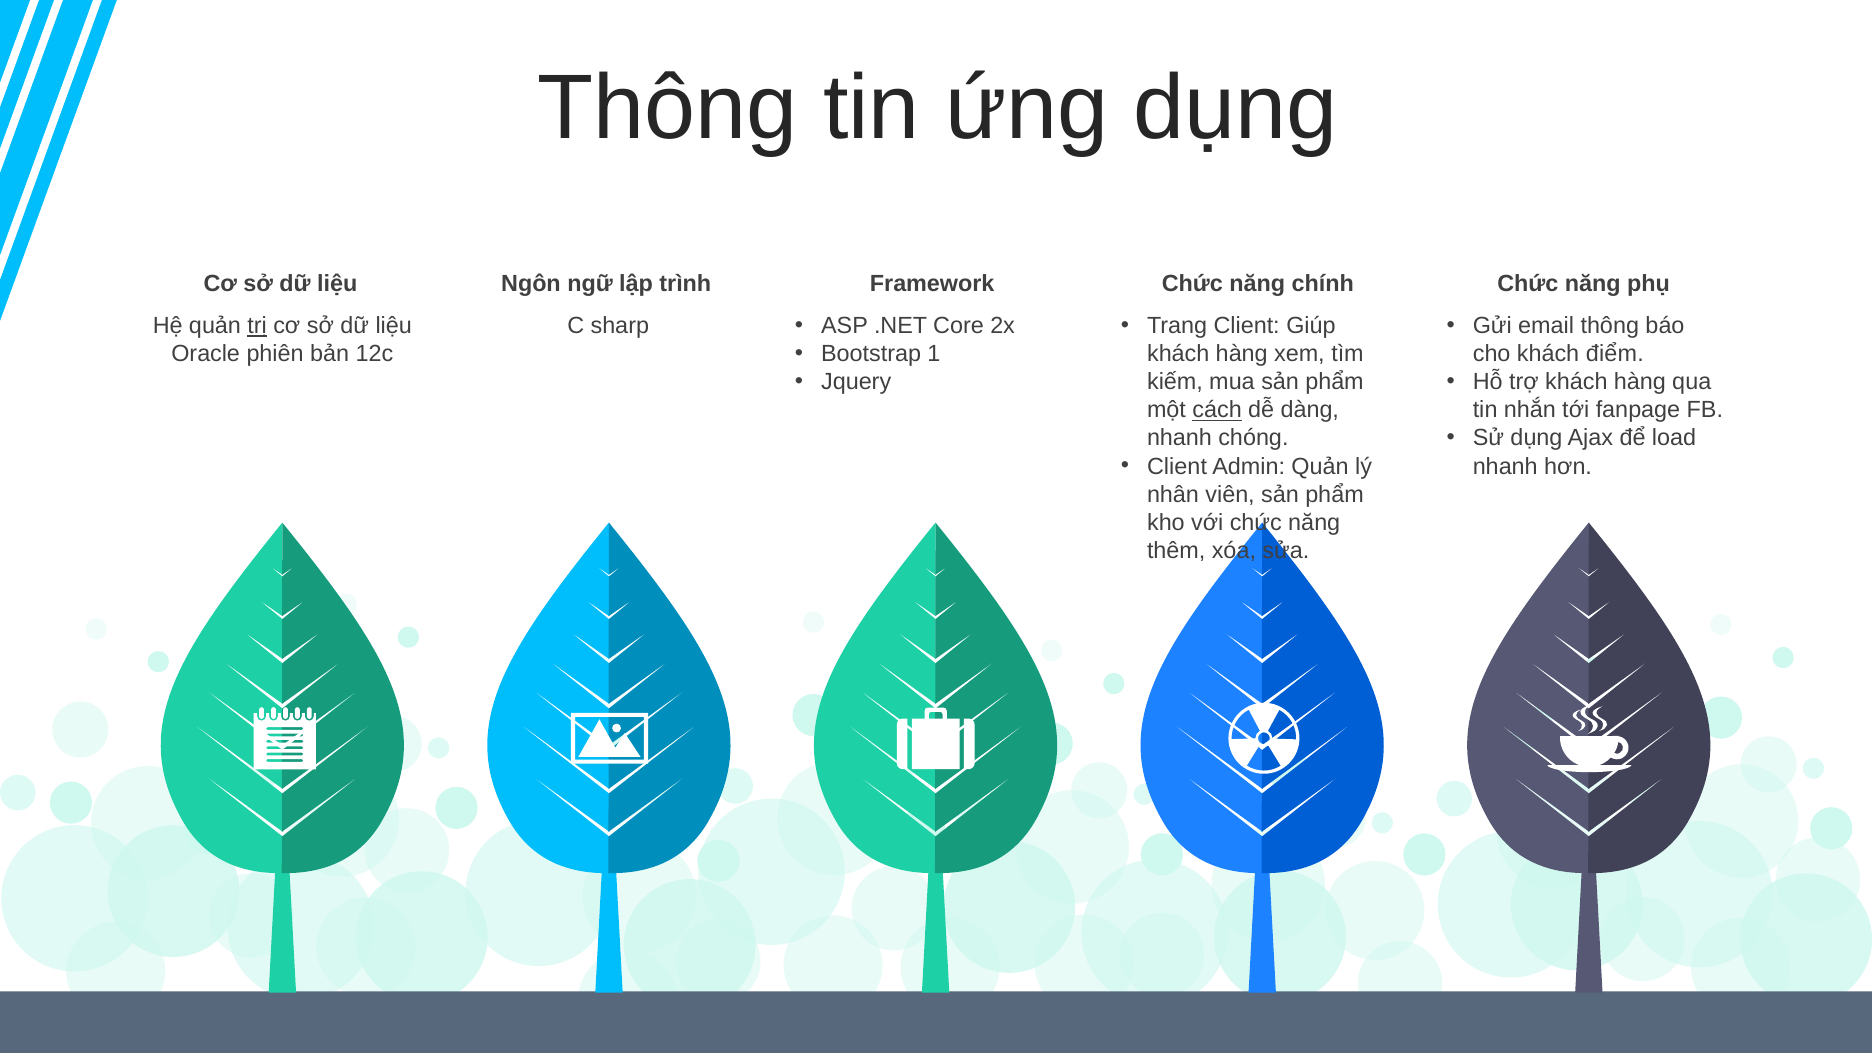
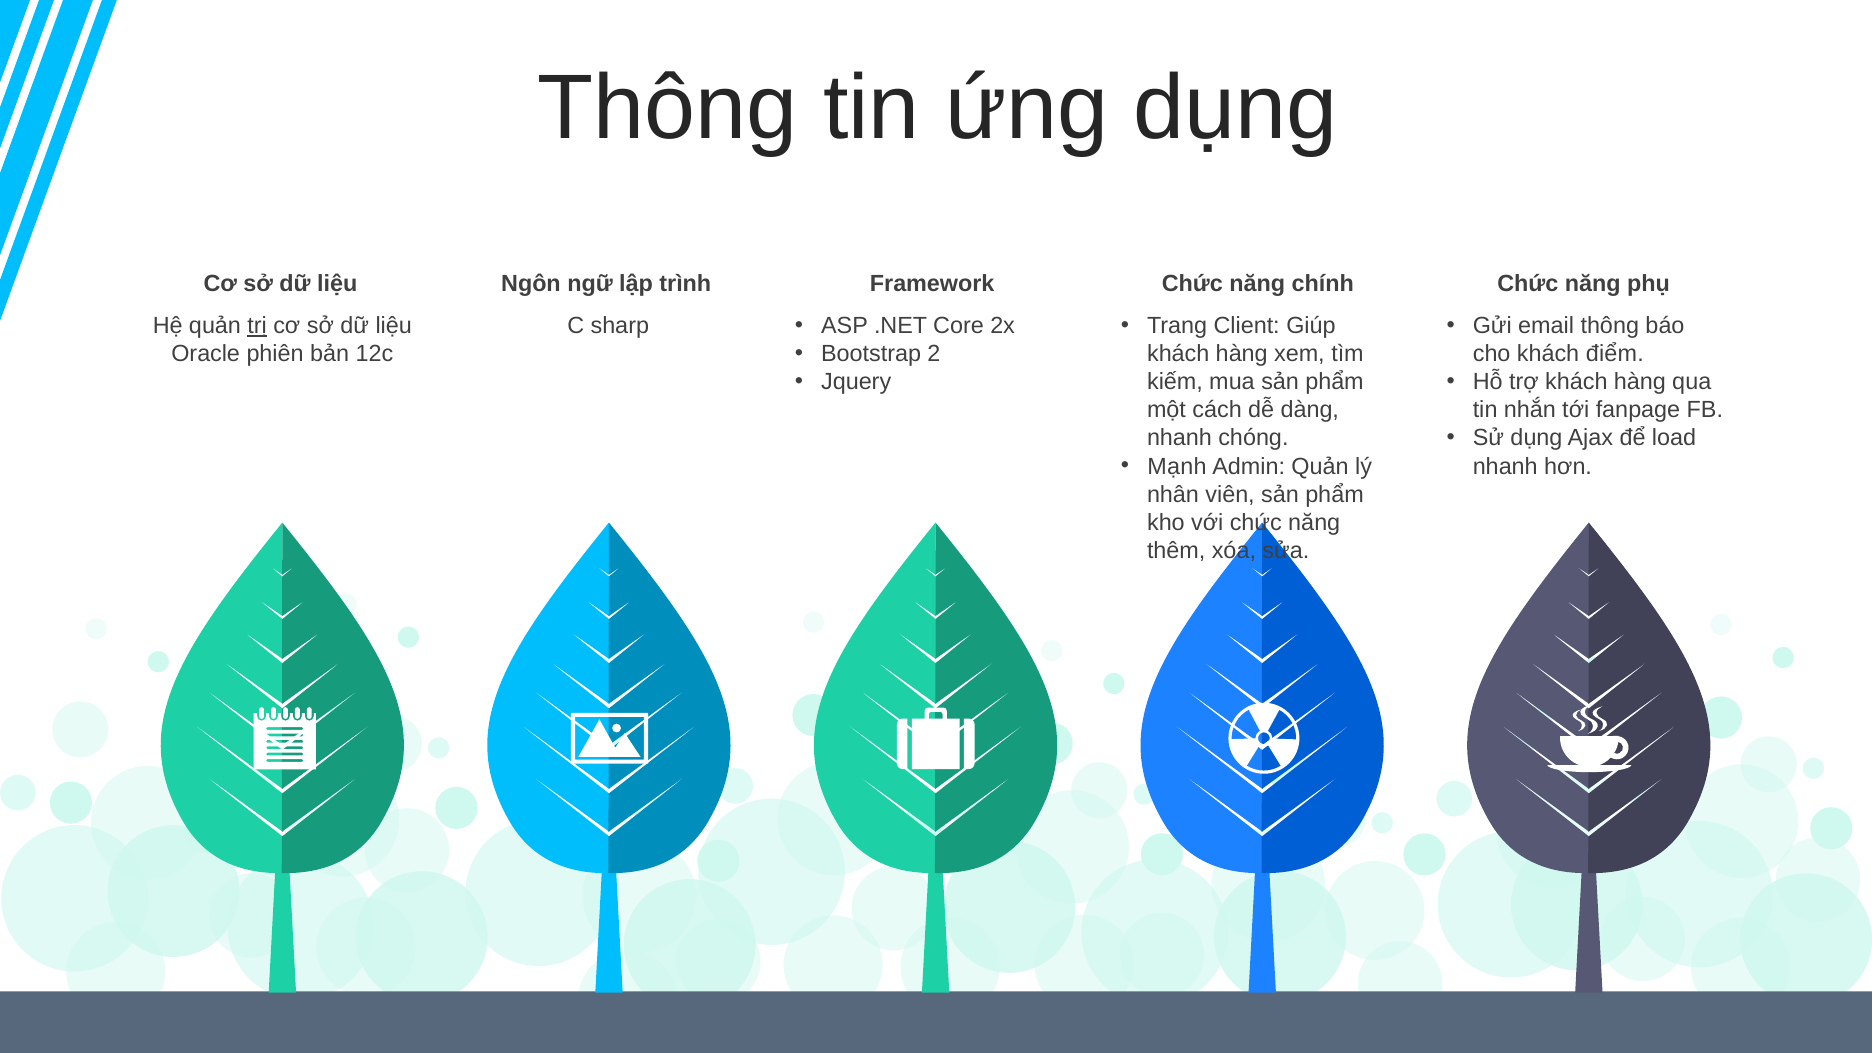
1: 1 -> 2 (934, 354)
cách underline: present -> none (1217, 410)
Client: Client -> Mạnh (1177, 466)
